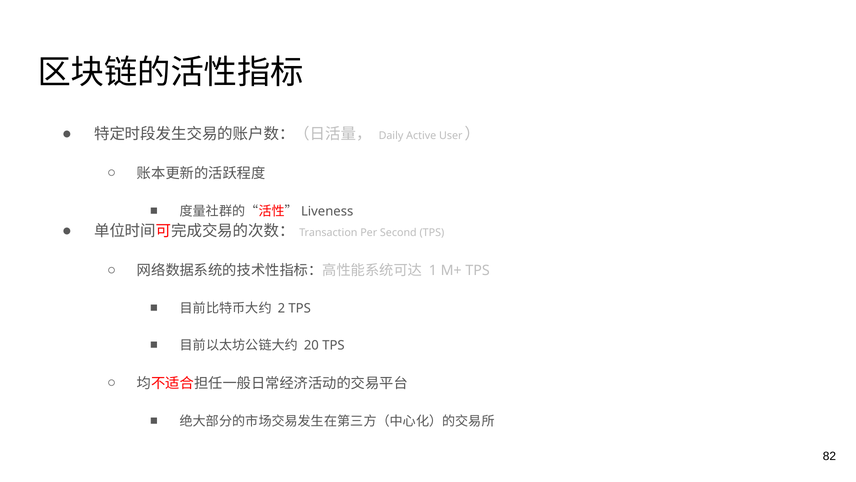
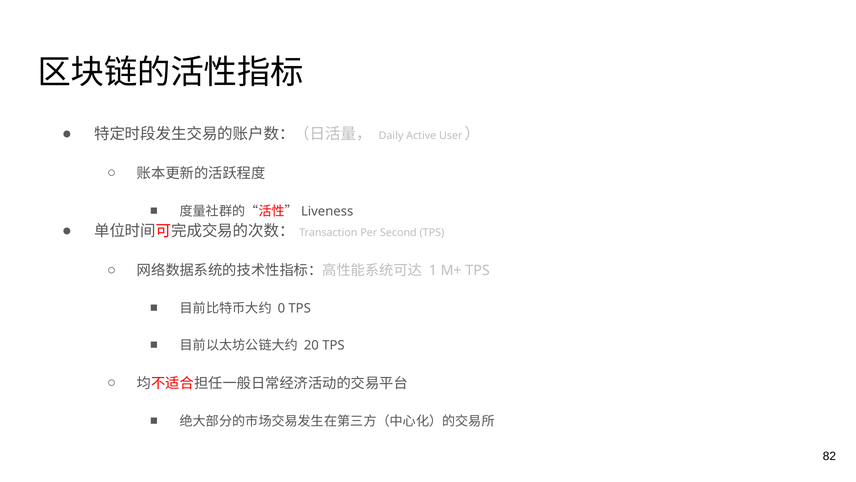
2: 2 -> 0 (281, 308)
